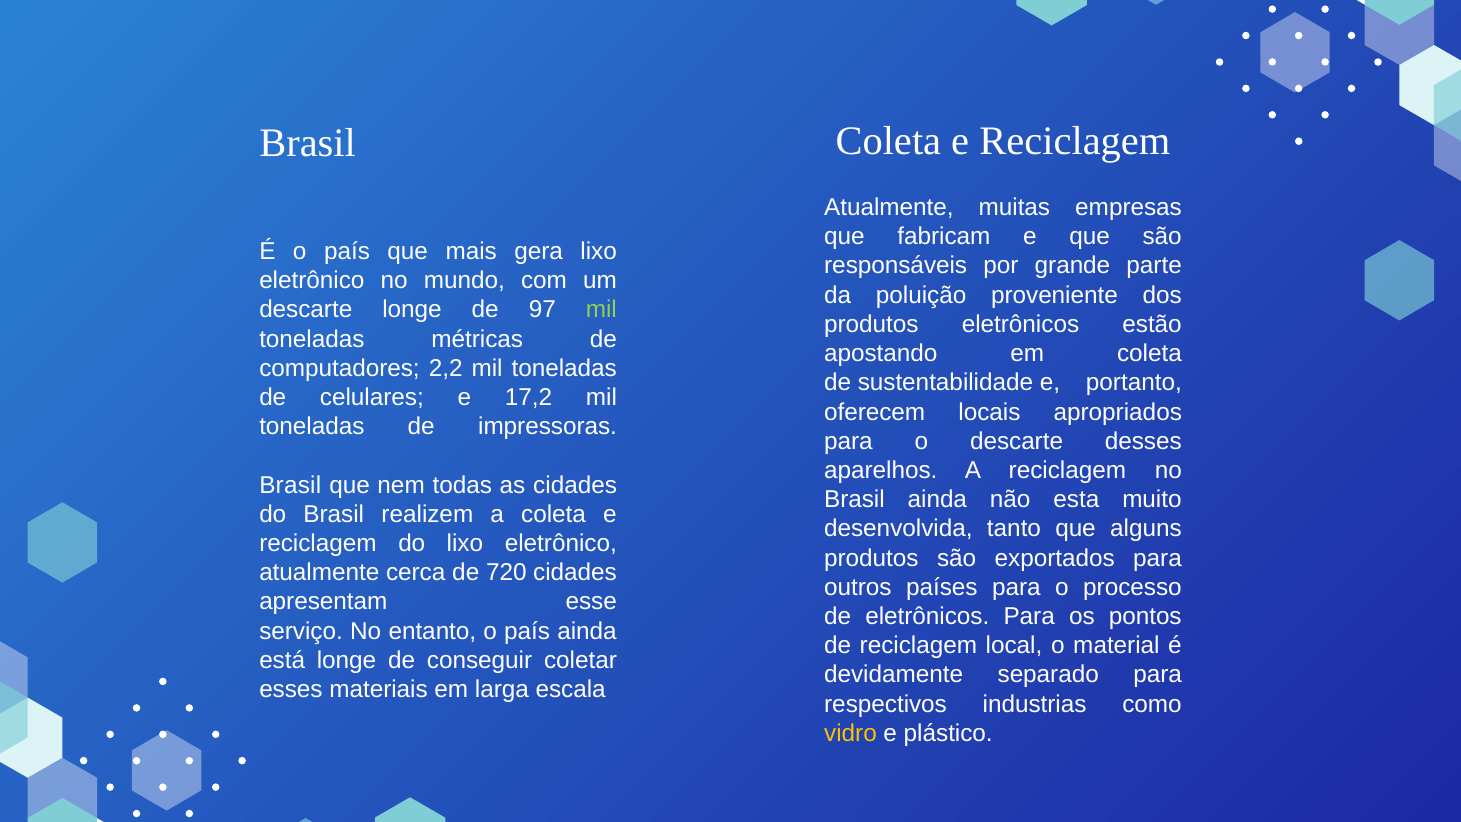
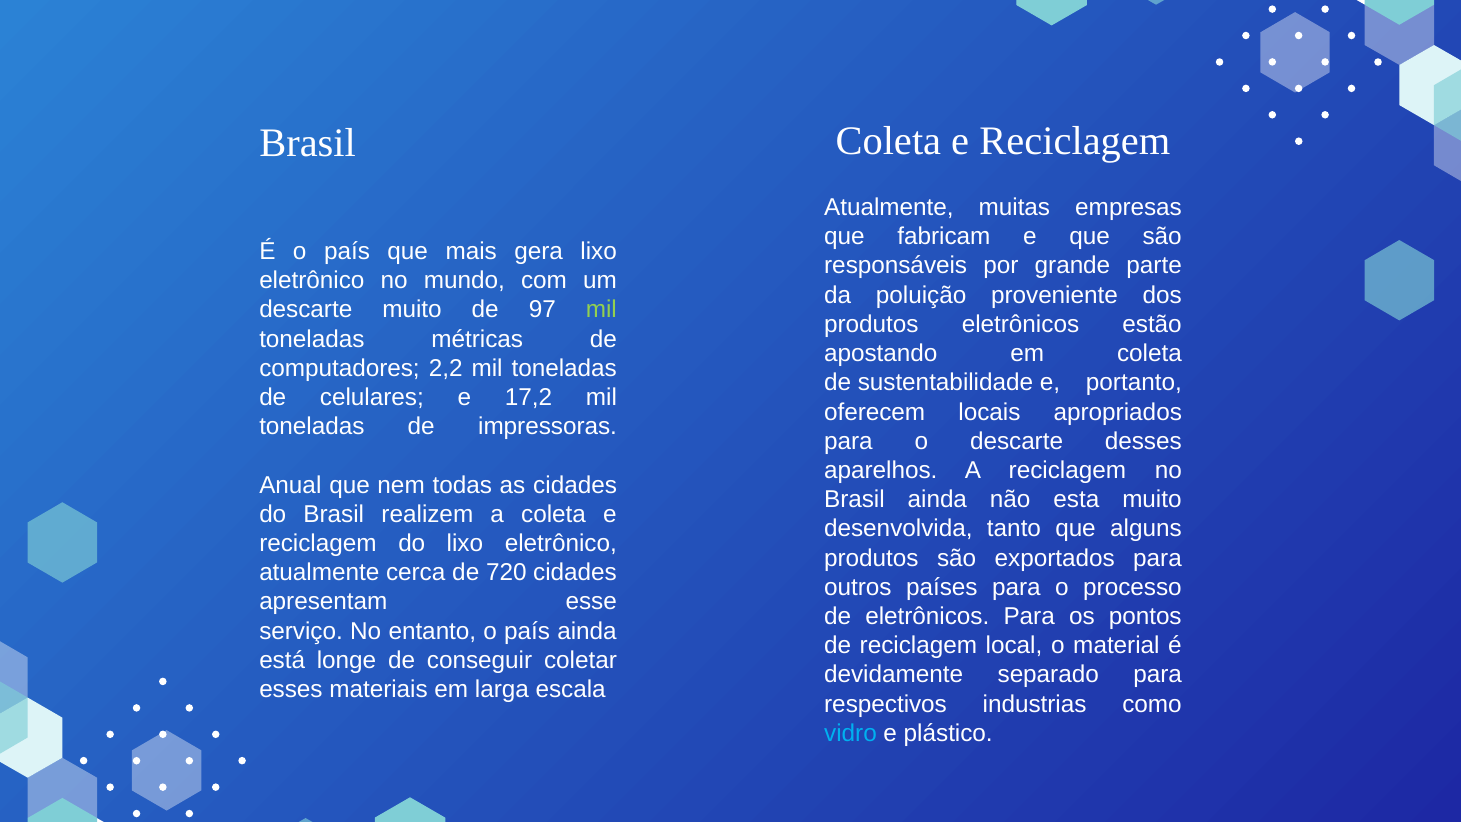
descarte longe: longe -> muito (412, 310)
Brasil: Brasil -> Anual (290, 485)
vidro colour: yellow -> light blue (851, 733)
